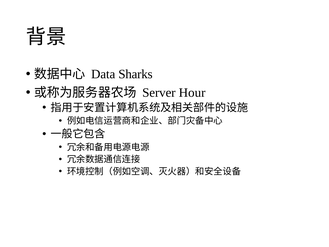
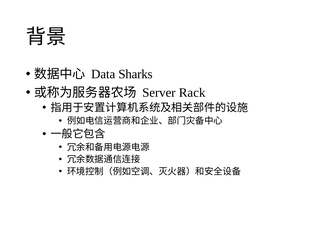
Hour: Hour -> Rack (192, 93)
